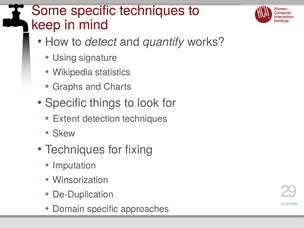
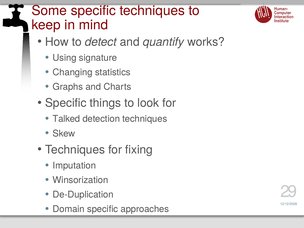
Wikipedia: Wikipedia -> Changing (73, 72)
Extent: Extent -> Talked (66, 119)
